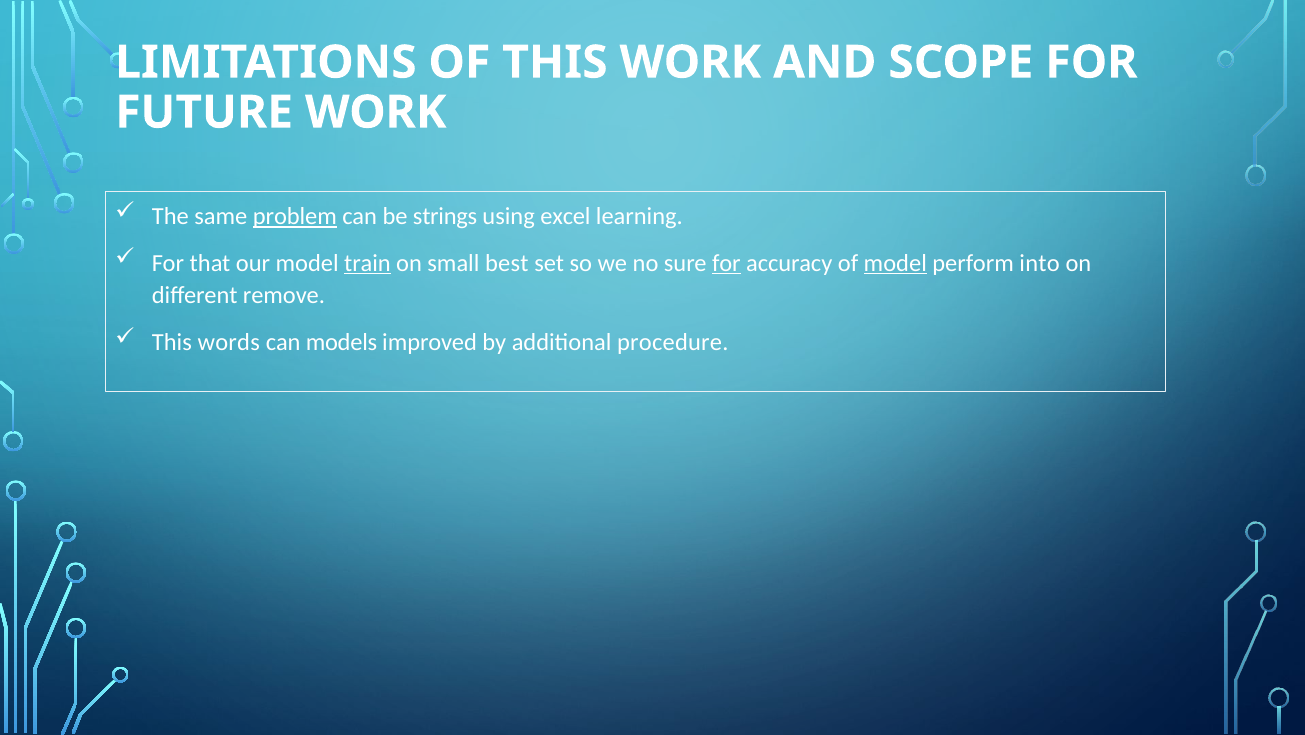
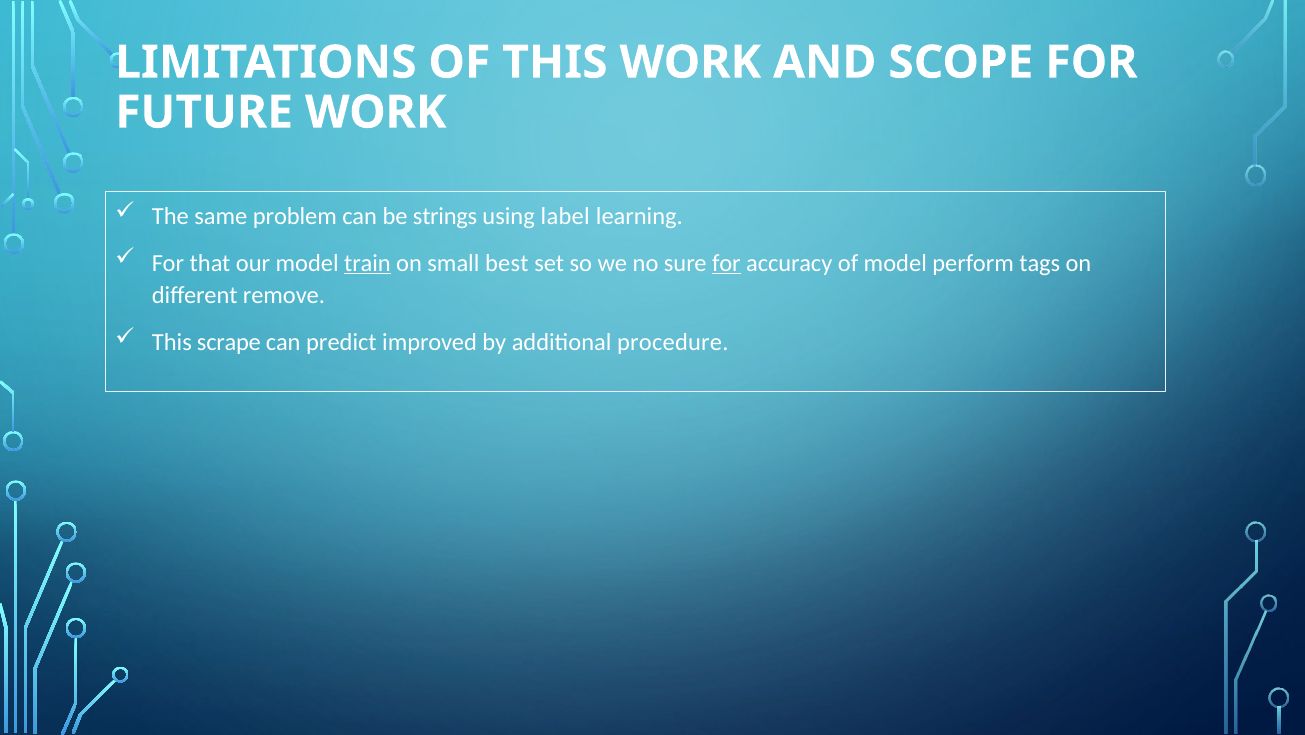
problem underline: present -> none (295, 216)
excel: excel -> label (565, 216)
model underline: present -> none (895, 263)
into: into -> tags (1040, 263)
words: words -> scrape (229, 342)
models: models -> predict (341, 342)
